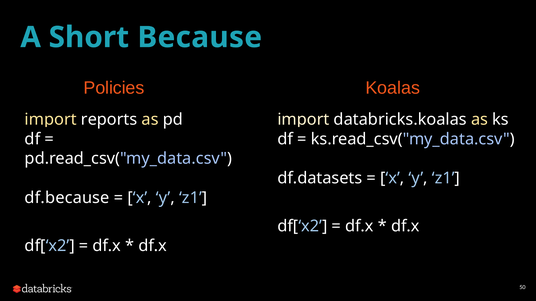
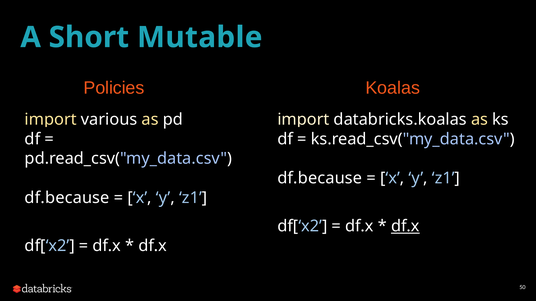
Because: Because -> Mutable (200, 37)
reports: reports -> various (109, 120)
df.datasets: df.datasets -> df.because (320, 178)
df.x underline: none -> present (405, 227)
